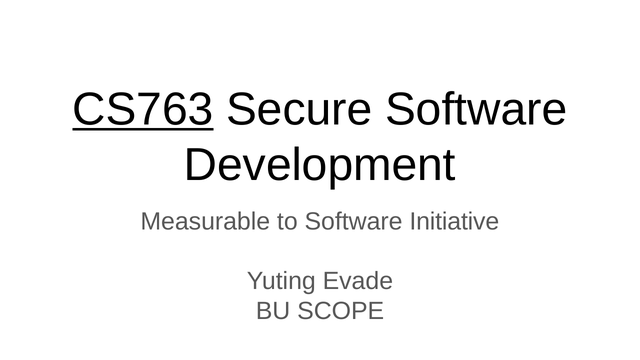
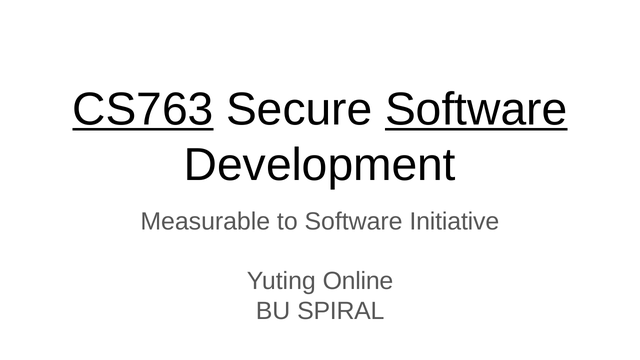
Software underline: none -> present (476, 109)
Evade: Evade -> Online (358, 281)
SCOPE: SCOPE -> SPIRAL (341, 311)
